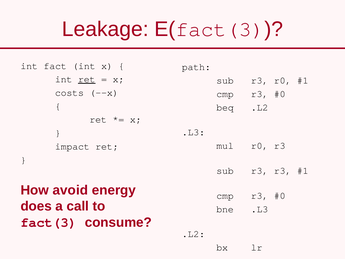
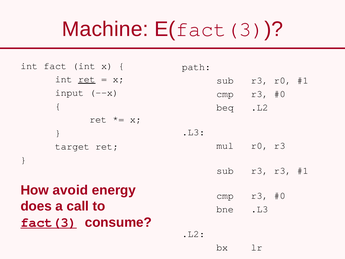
Leakage: Leakage -> Machine (105, 29)
costs: costs -> input (69, 93)
impact: impact -> target (72, 146)
fact(3 underline: none -> present (49, 222)
